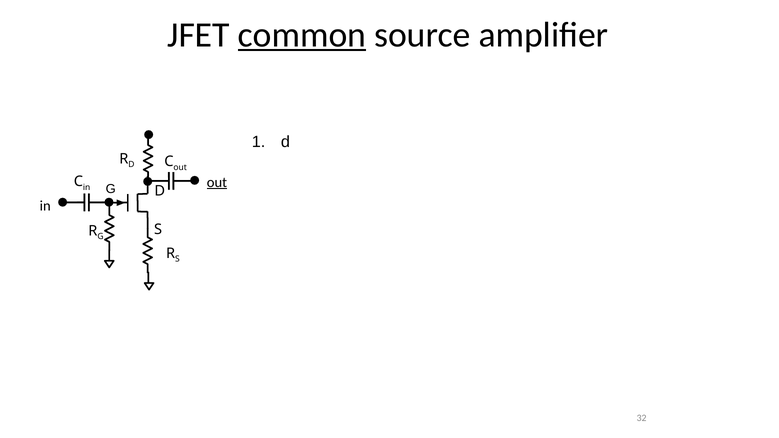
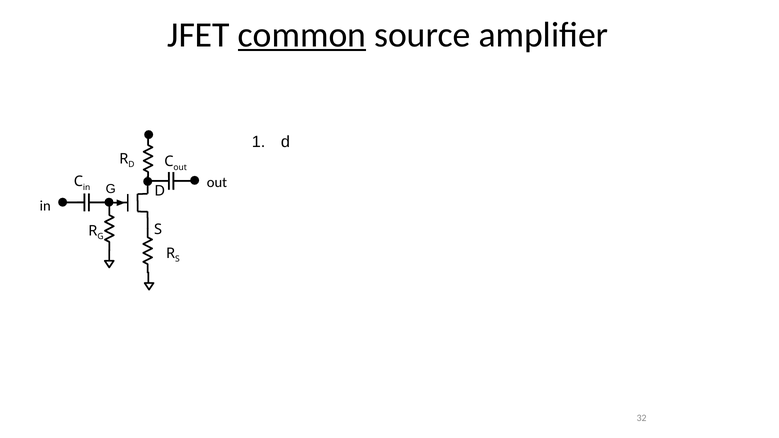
out underline: present -> none (217, 182)
